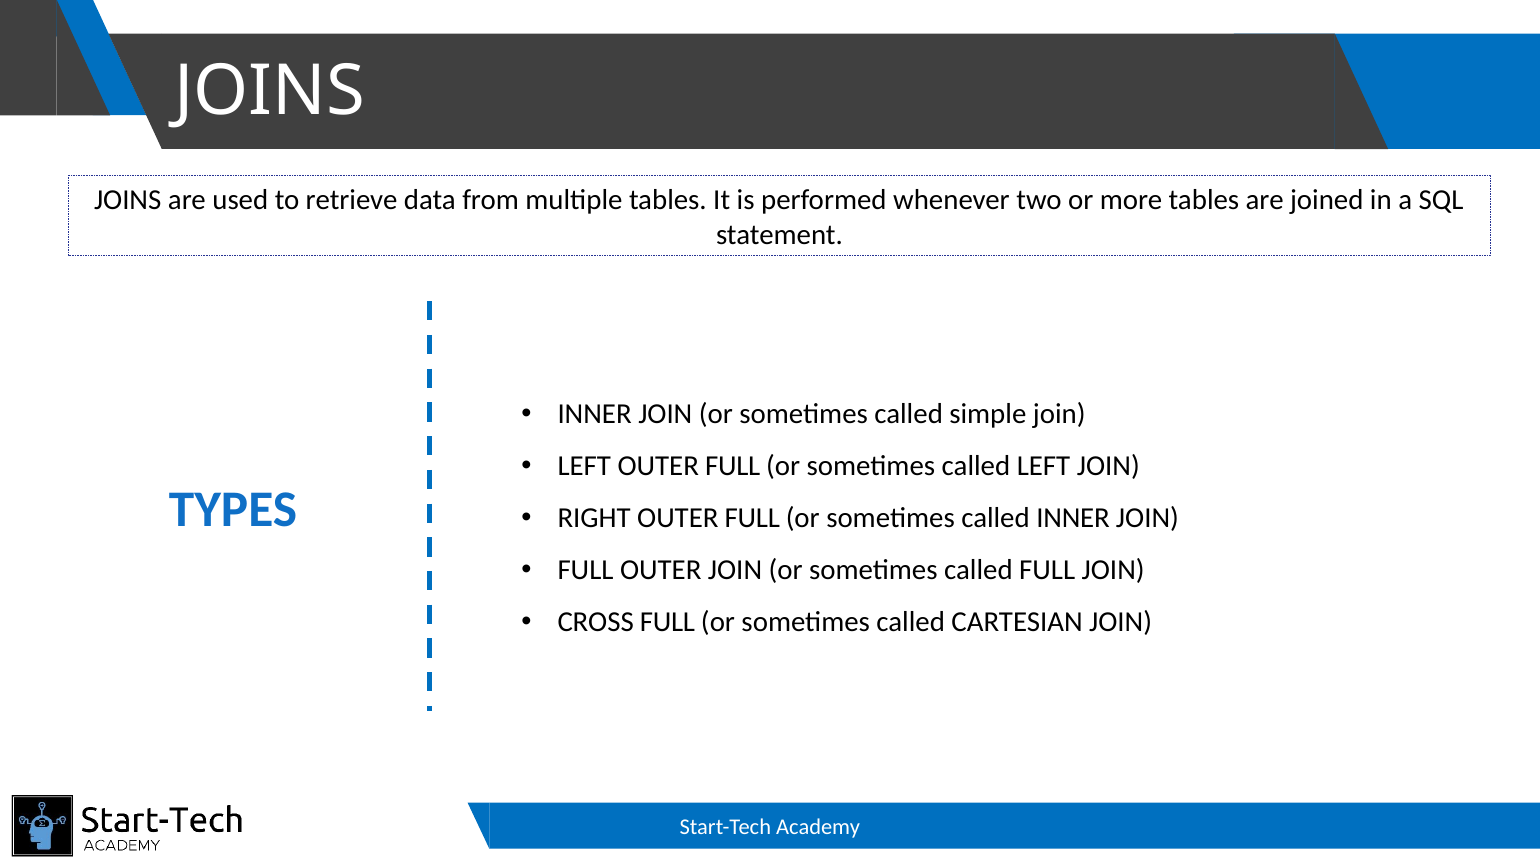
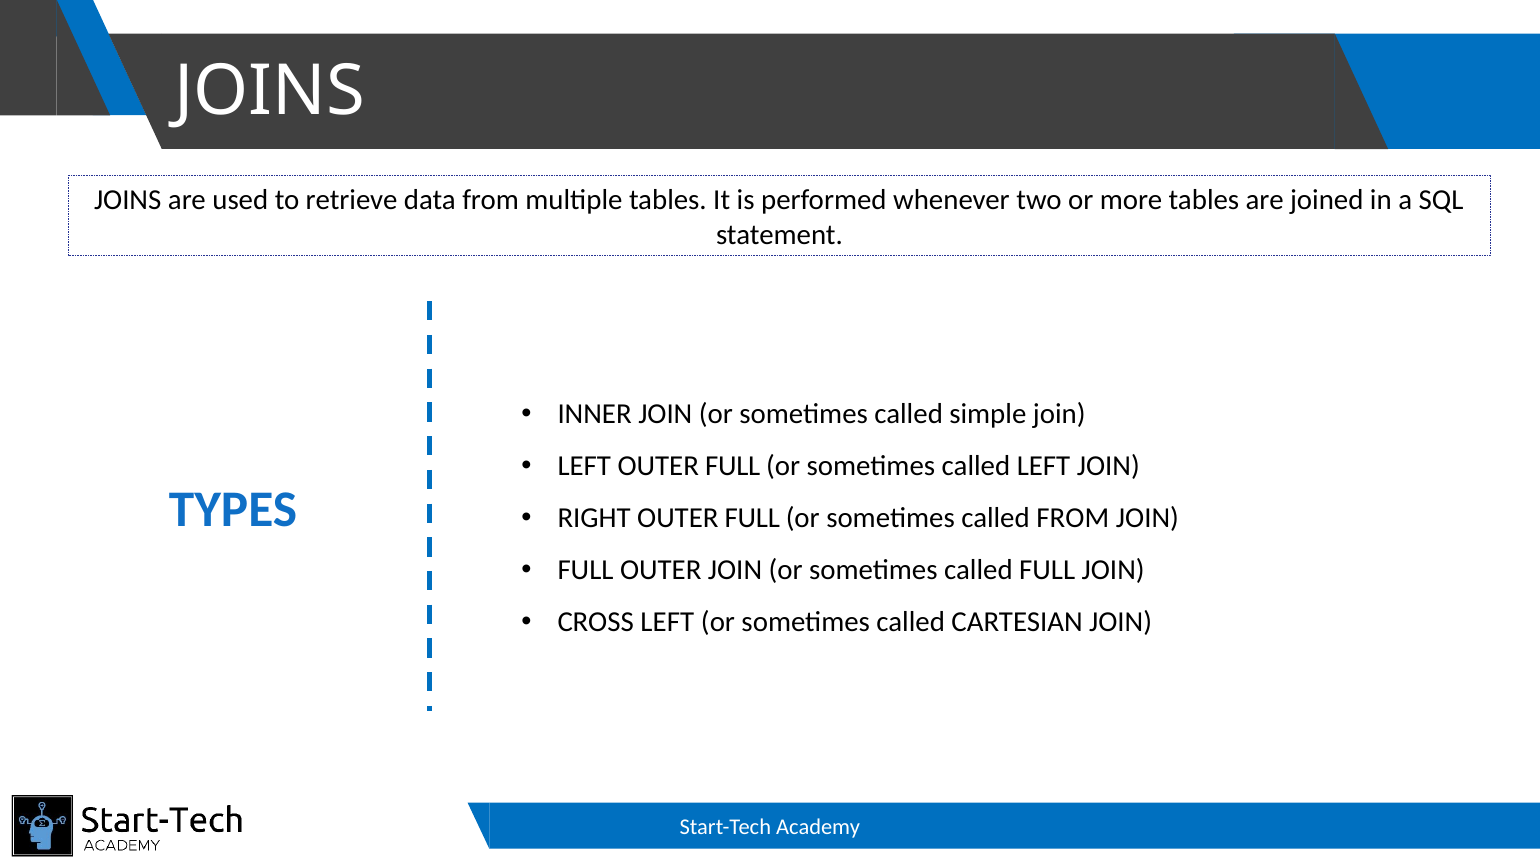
called INNER: INNER -> FROM (1073, 518)
CROSS FULL: FULL -> LEFT (667, 622)
